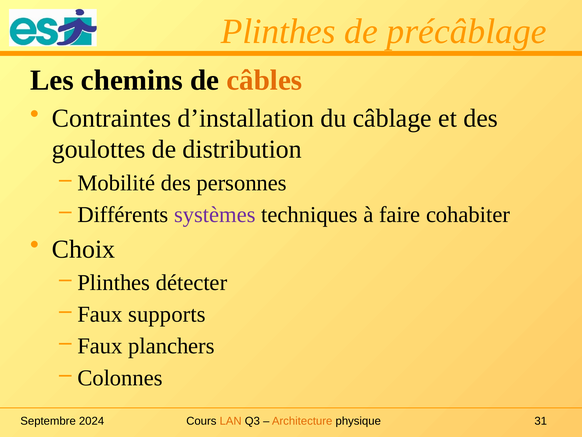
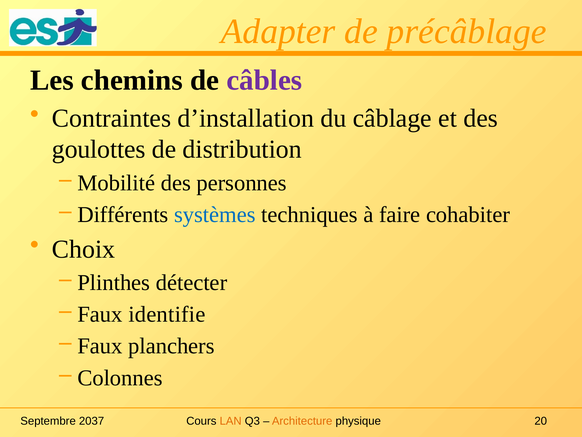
Plinthes: Plinthes -> Adapter (278, 32)
câbles colour: orange -> purple (264, 80)
systèmes colour: purple -> blue (215, 214)
supports: supports -> identifie (167, 314)
2024: 2024 -> 2037 (92, 421)
31: 31 -> 20 (541, 421)
